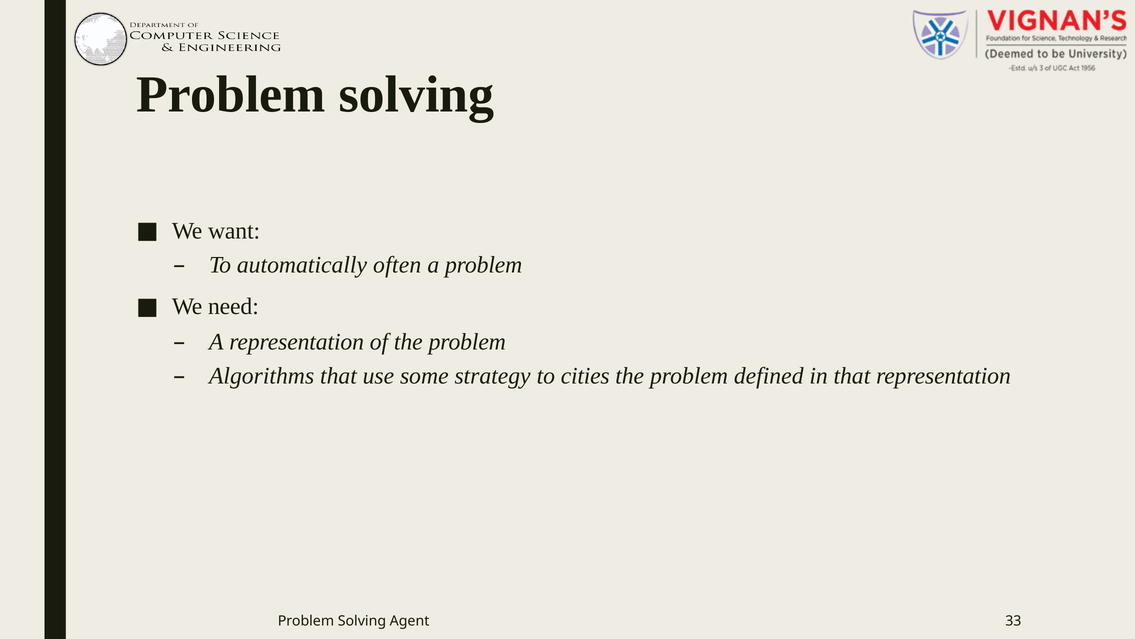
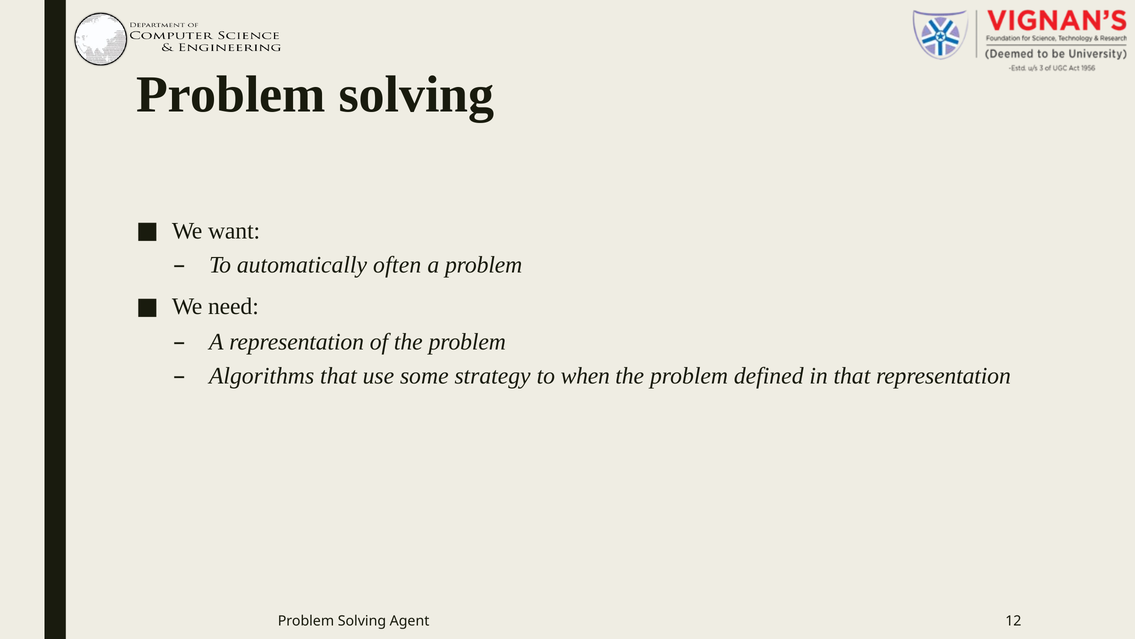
cities: cities -> when (585, 376)
33: 33 -> 12 (1013, 621)
